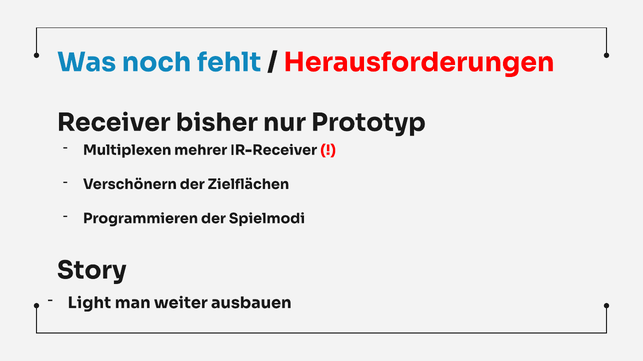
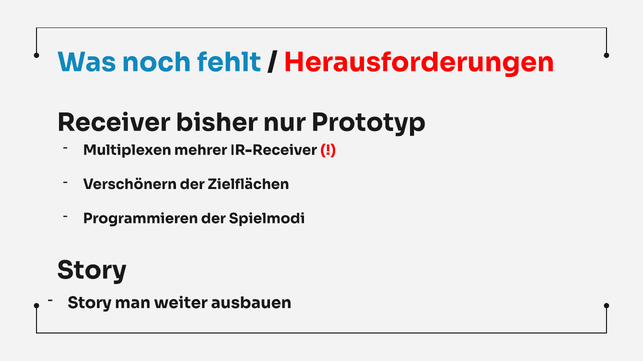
Light: Light -> Story (90, 303)
